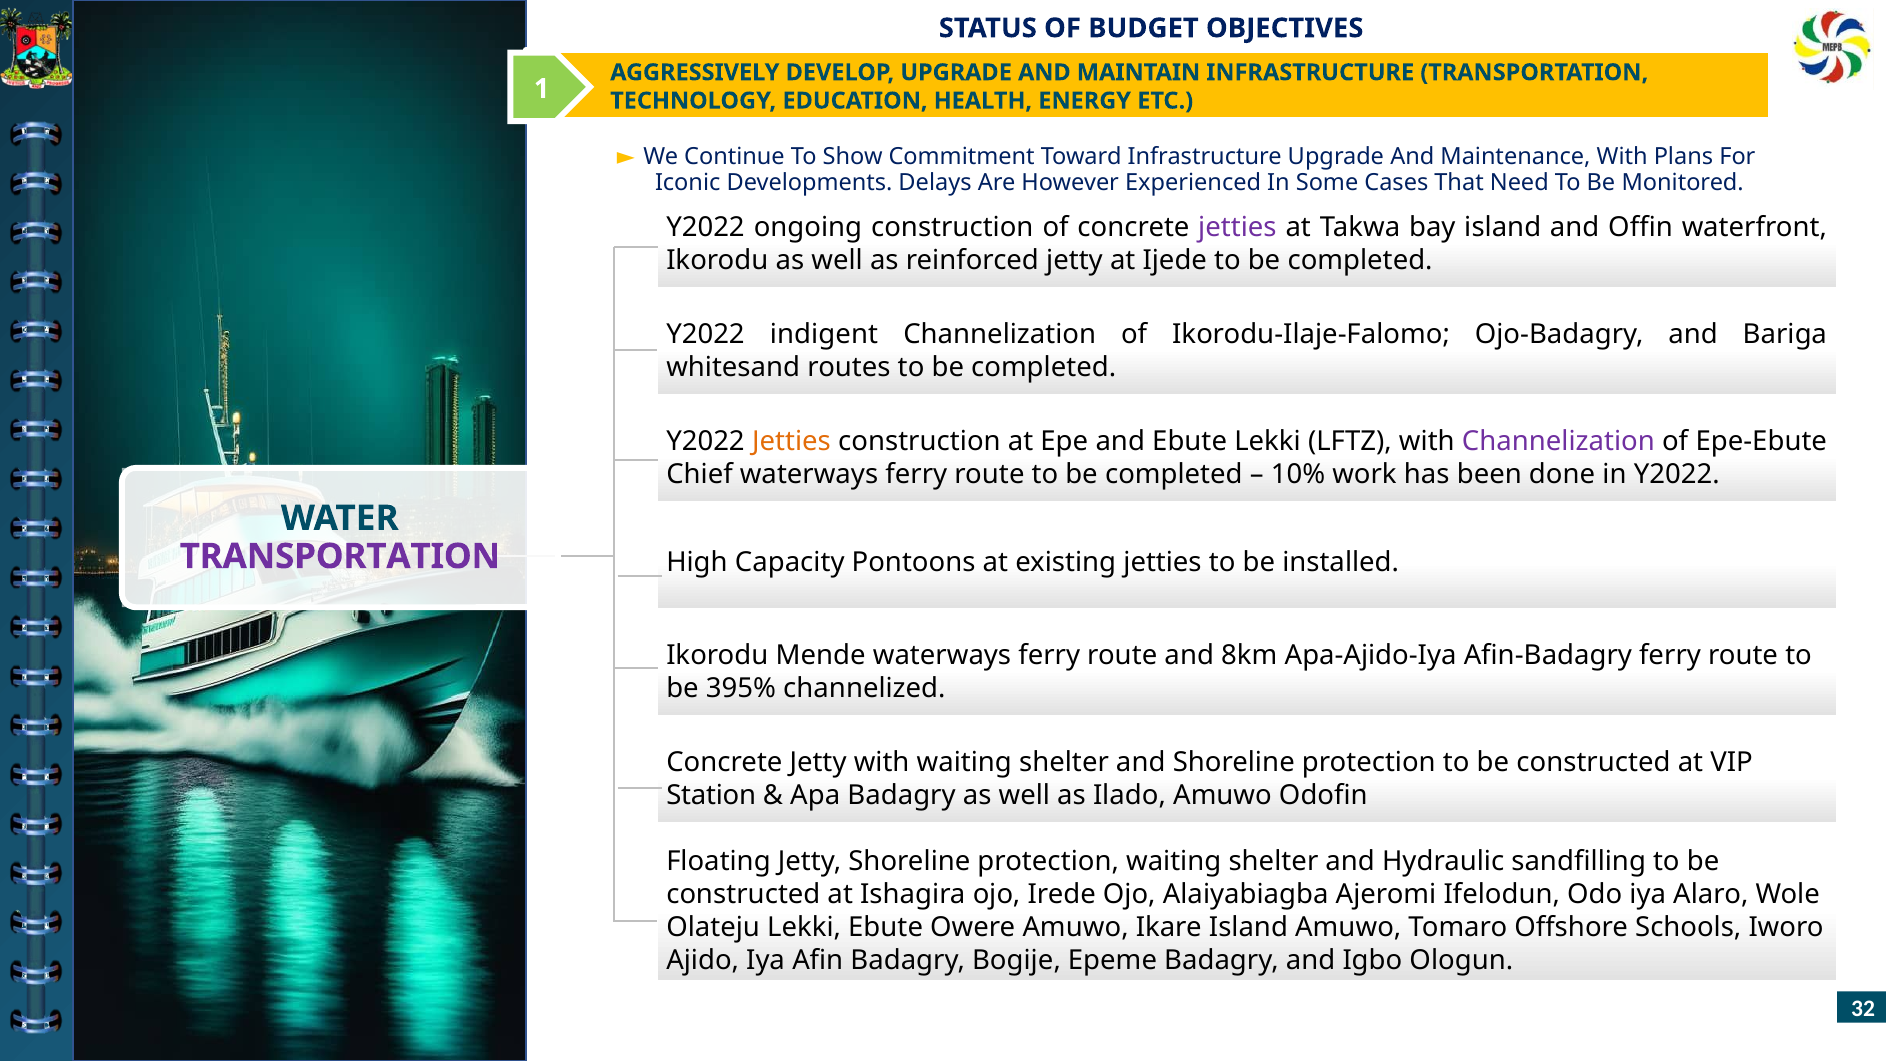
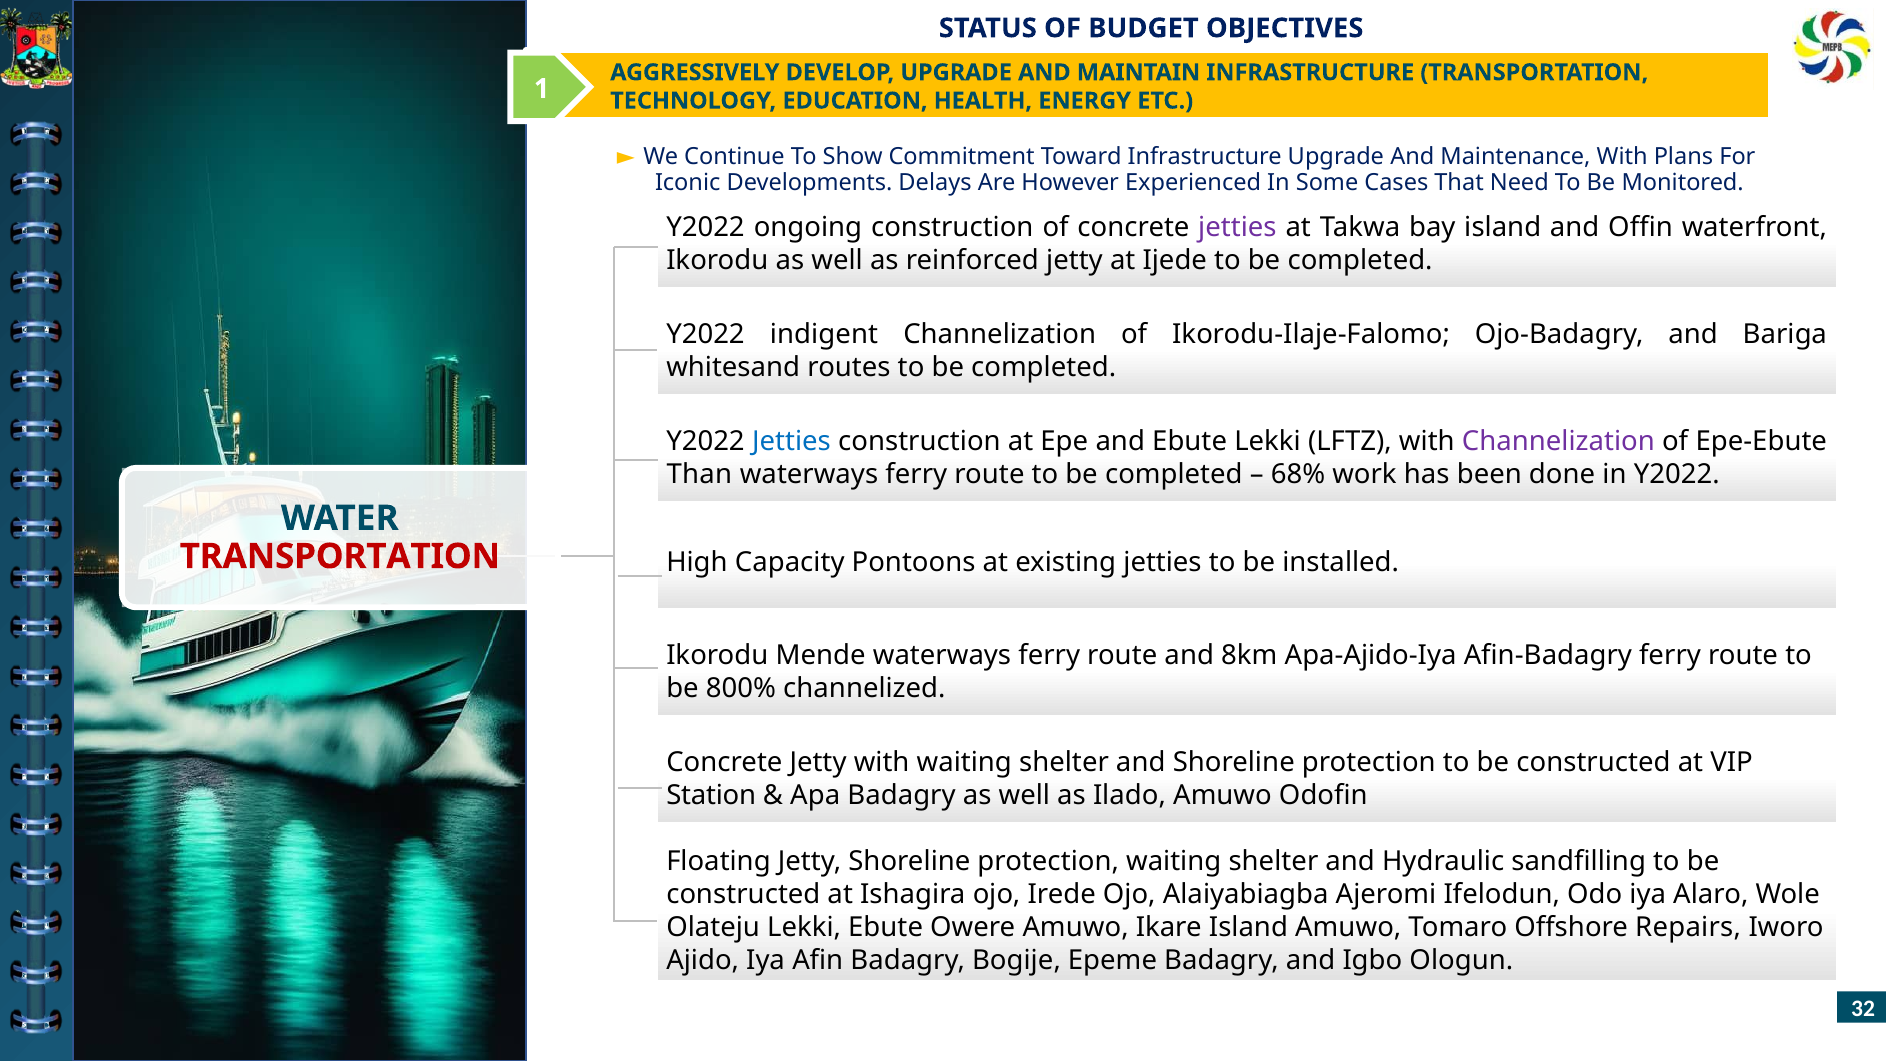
Jetties colour: orange -> blue (791, 441)
Chief: Chief -> Than (699, 474)
10%: 10% -> 68% (1298, 474)
TRANSPORTATION colour: purple -> red (340, 556)
395%: 395% -> 800% (741, 688)
Schools: Schools -> Repairs (1688, 928)
